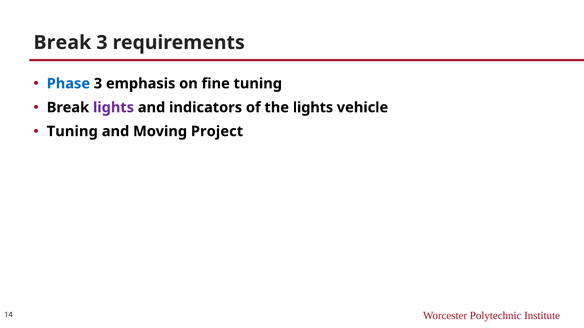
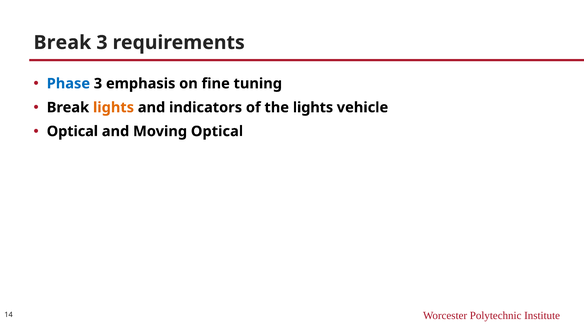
lights colour: purple -> orange (113, 108)
Tuning: Tuning -> Optical (72, 132)
Moving Project: Project -> Optical (217, 132)
